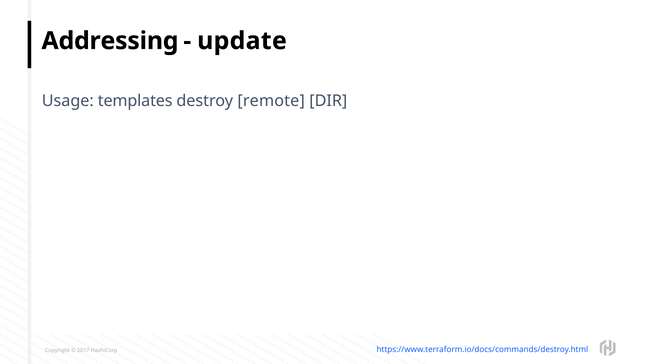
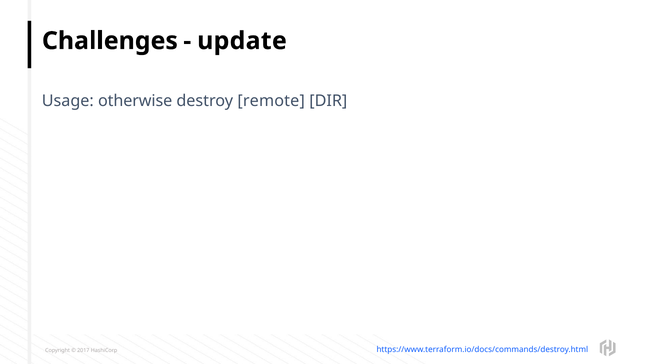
Addressing: Addressing -> Challenges (110, 41)
templates: templates -> otherwise (135, 101)
